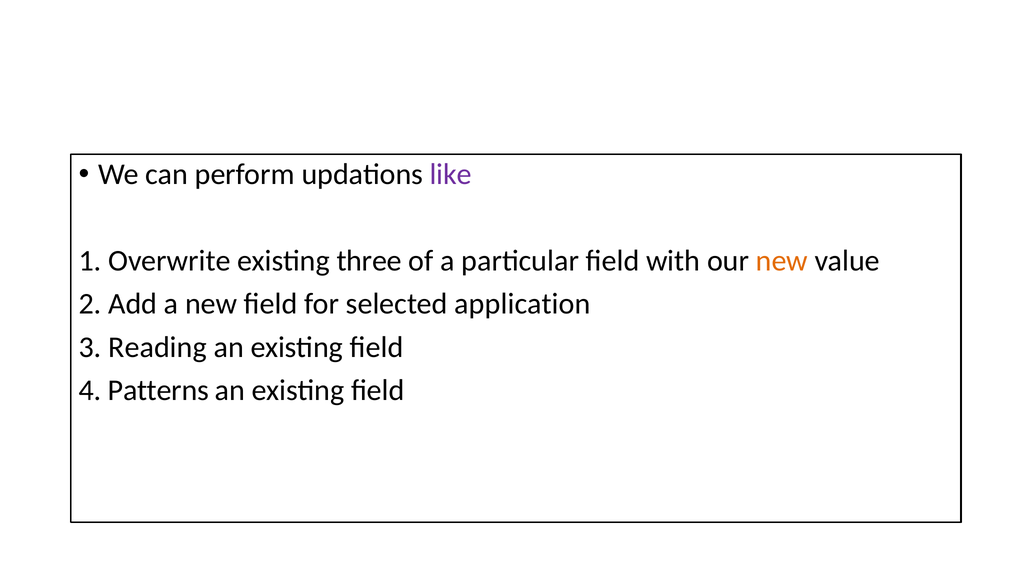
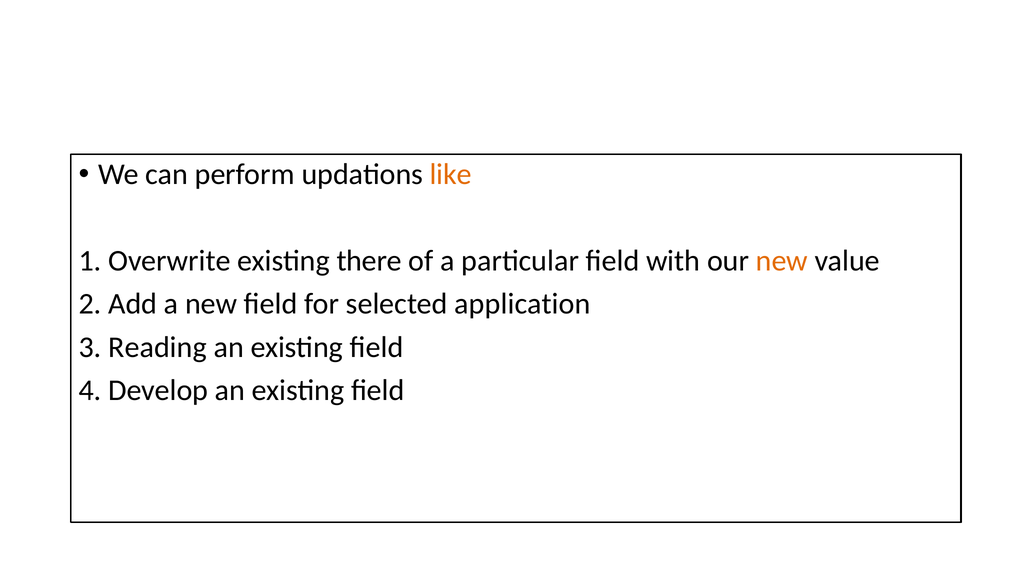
like colour: purple -> orange (451, 174)
three: three -> there (369, 261)
Patterns: Patterns -> Develop (158, 391)
